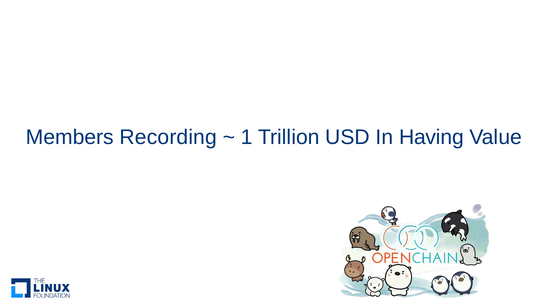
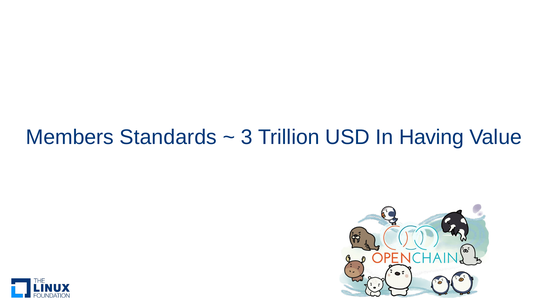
Recording: Recording -> Standards (168, 137)
1: 1 -> 3 (247, 137)
